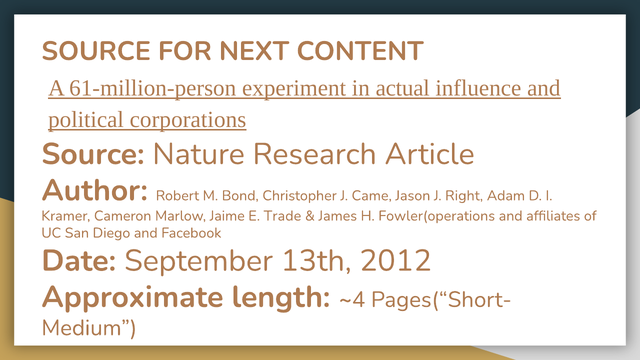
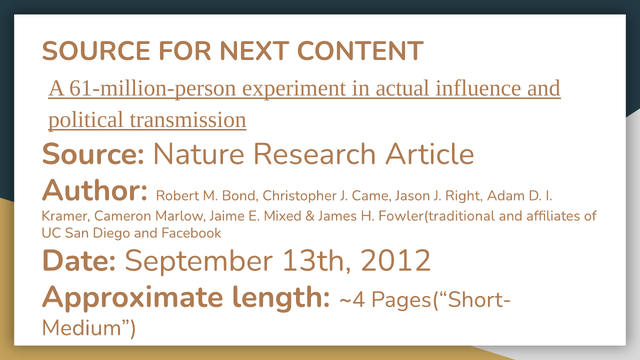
corporations: corporations -> transmission (188, 119)
Trade: Trade -> Mixed (283, 216)
Fowler(operations: Fowler(operations -> Fowler(traditional (437, 216)
